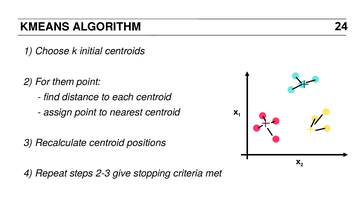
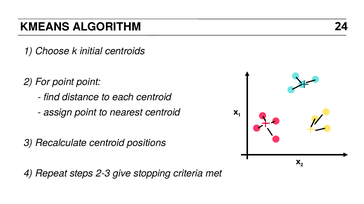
For them: them -> point (63, 82)
